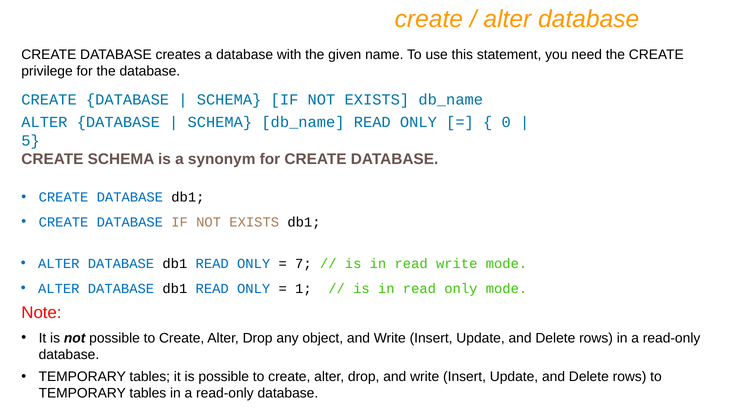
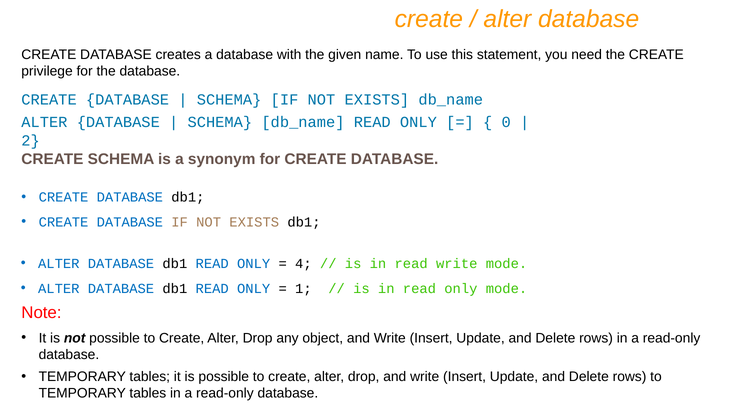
5: 5 -> 2 (31, 140)
7: 7 -> 4 (303, 263)
